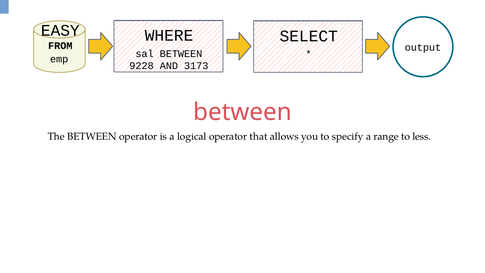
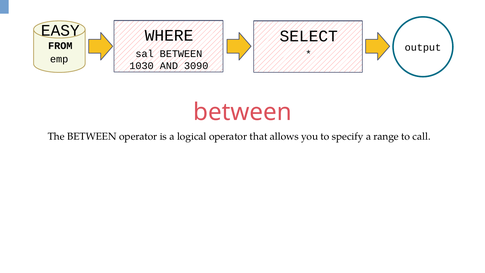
9228: 9228 -> 1030 (142, 66)
3173: 3173 -> 3090 (196, 66)
less: less -> call (422, 136)
